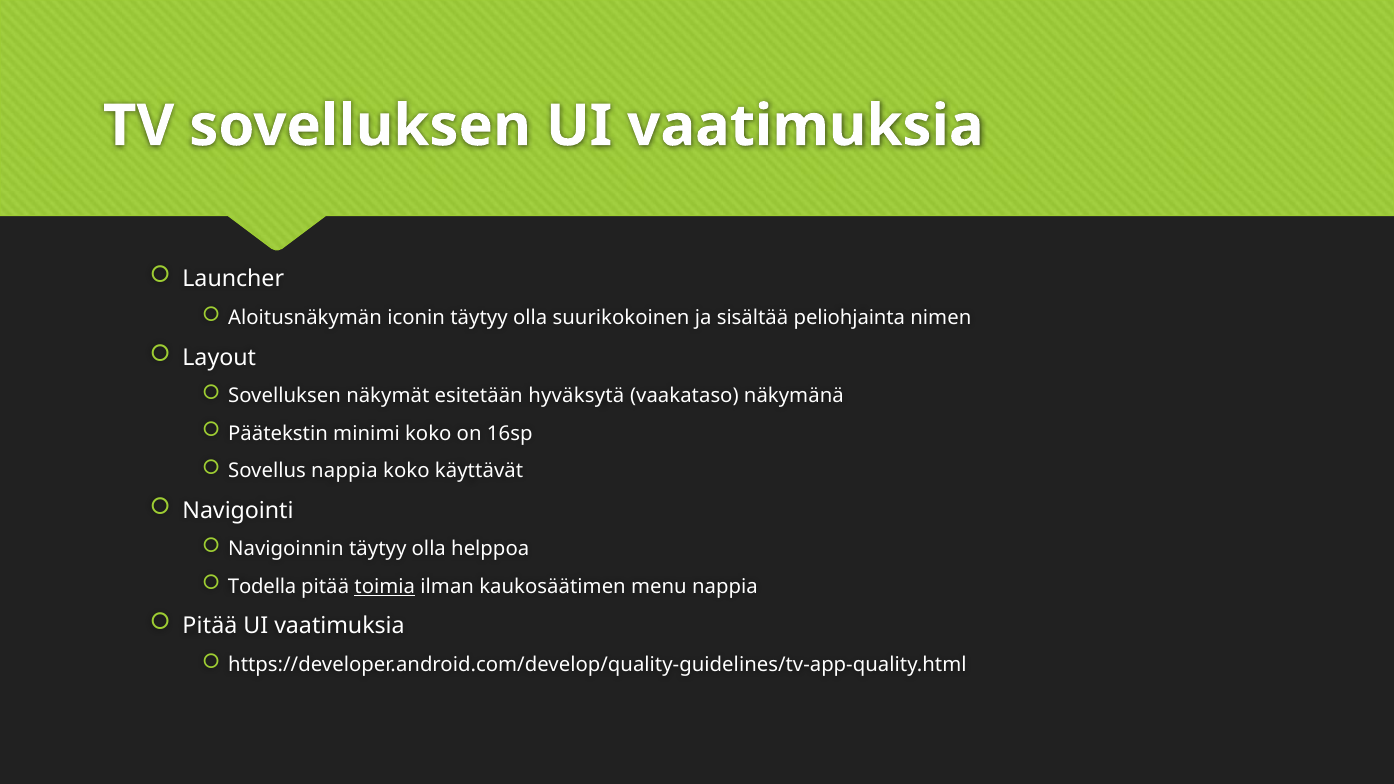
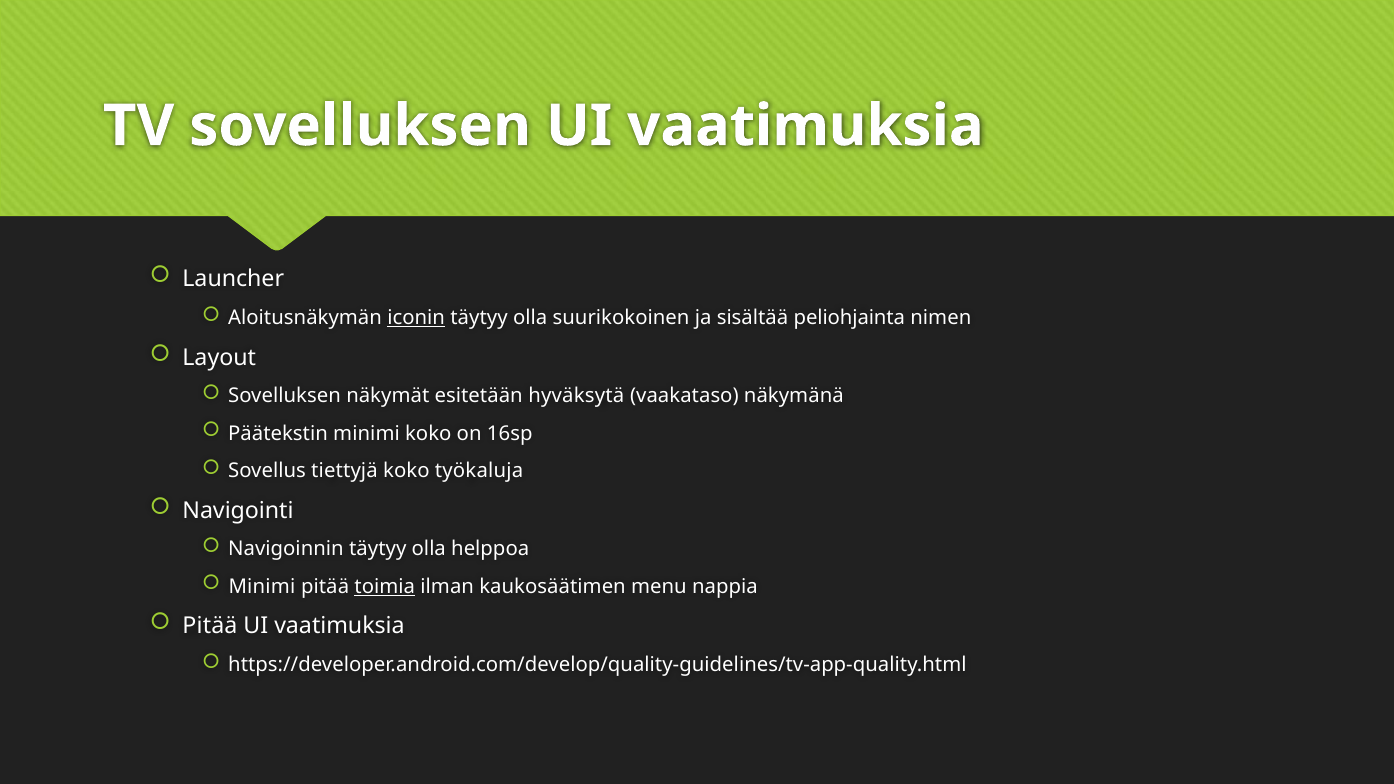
iconin underline: none -> present (416, 318)
Sovellus nappia: nappia -> tiettyjä (344, 471)
käyttävät: käyttävät -> työkaluja (479, 471)
Todella: Todella -> Minimi (262, 586)
